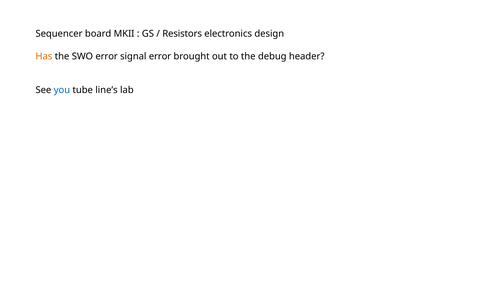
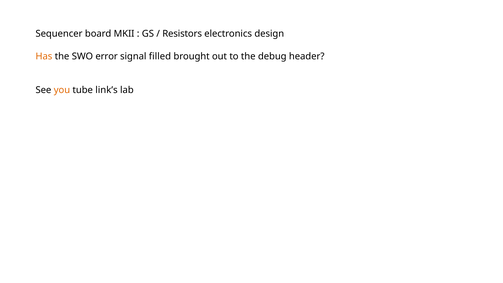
signal error: error -> filled (160, 56)
you colour: blue -> orange (62, 90)
line’s: line’s -> link’s (106, 90)
